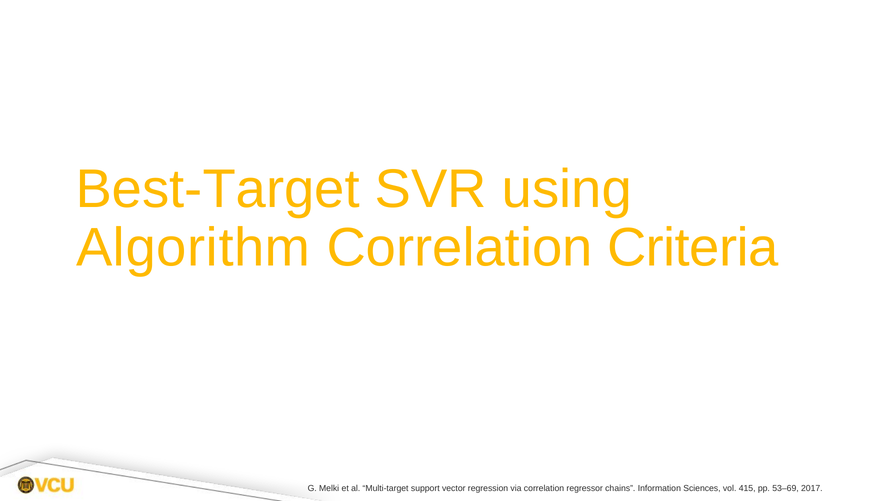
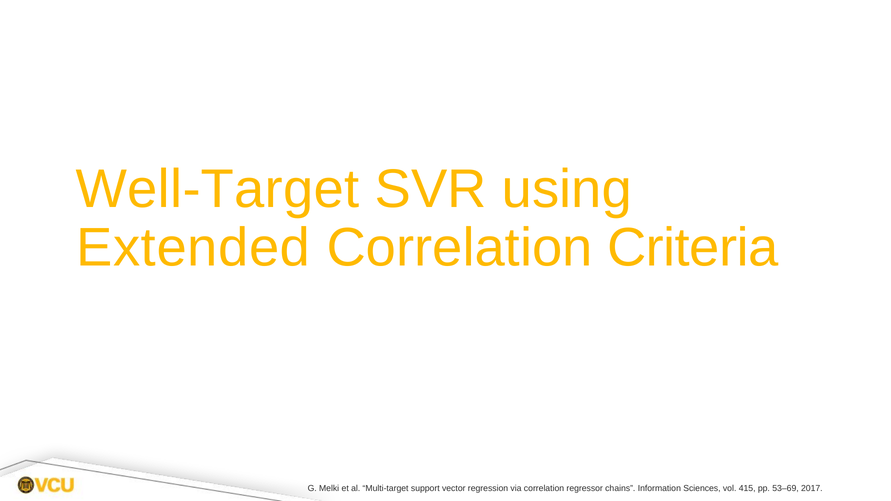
Best-Target: Best-Target -> Well-Target (218, 189)
Algorithm: Algorithm -> Extended (193, 248)
